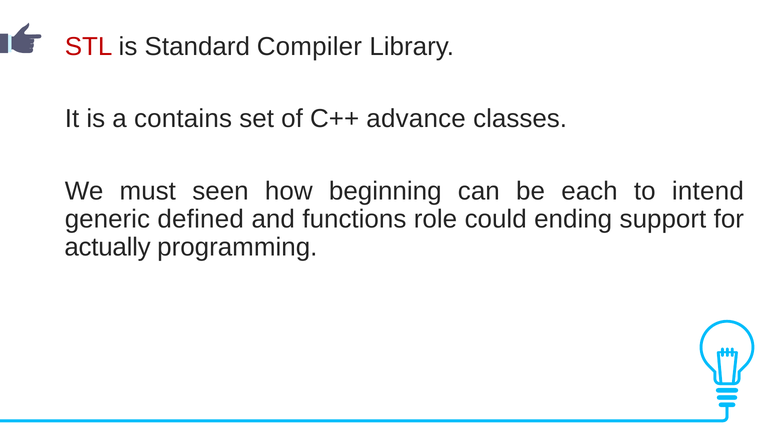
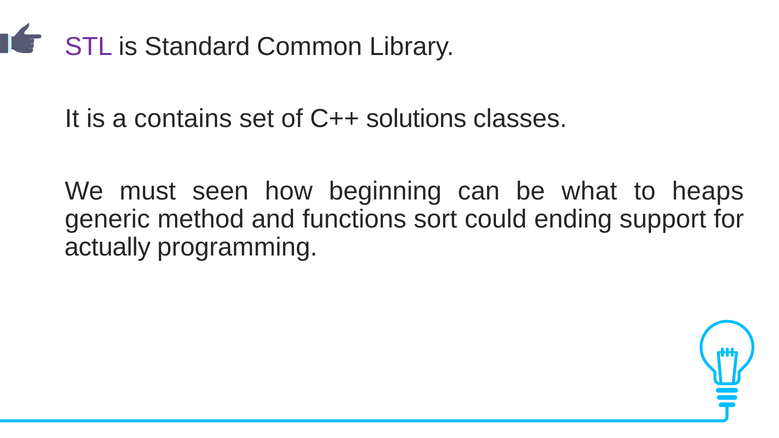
STL colour: red -> purple (89, 47)
Compiler: Compiler -> Common (309, 47)
advance: advance -> solutions (416, 119)
each: each -> what (589, 191)
intend: intend -> heaps (708, 191)
defined: defined -> method (201, 219)
role: role -> sort (435, 219)
